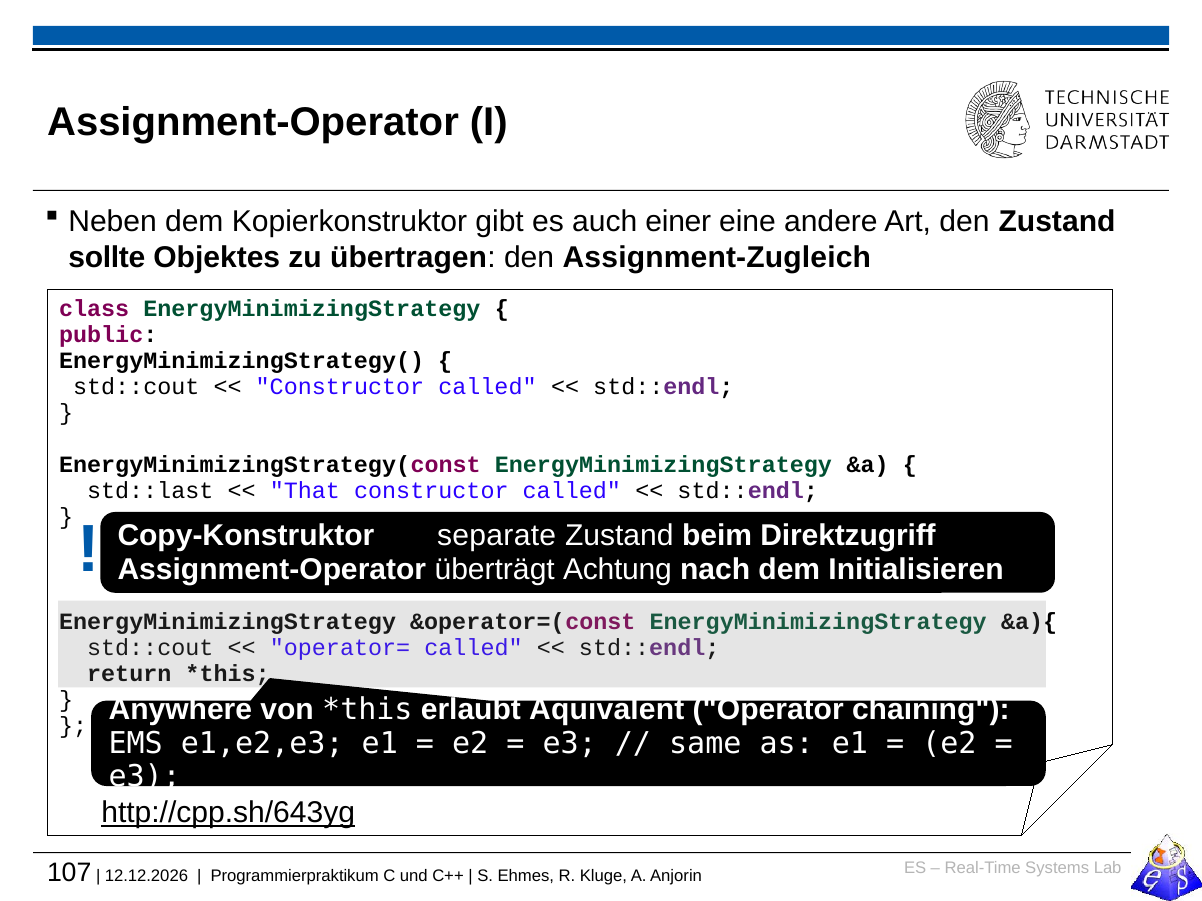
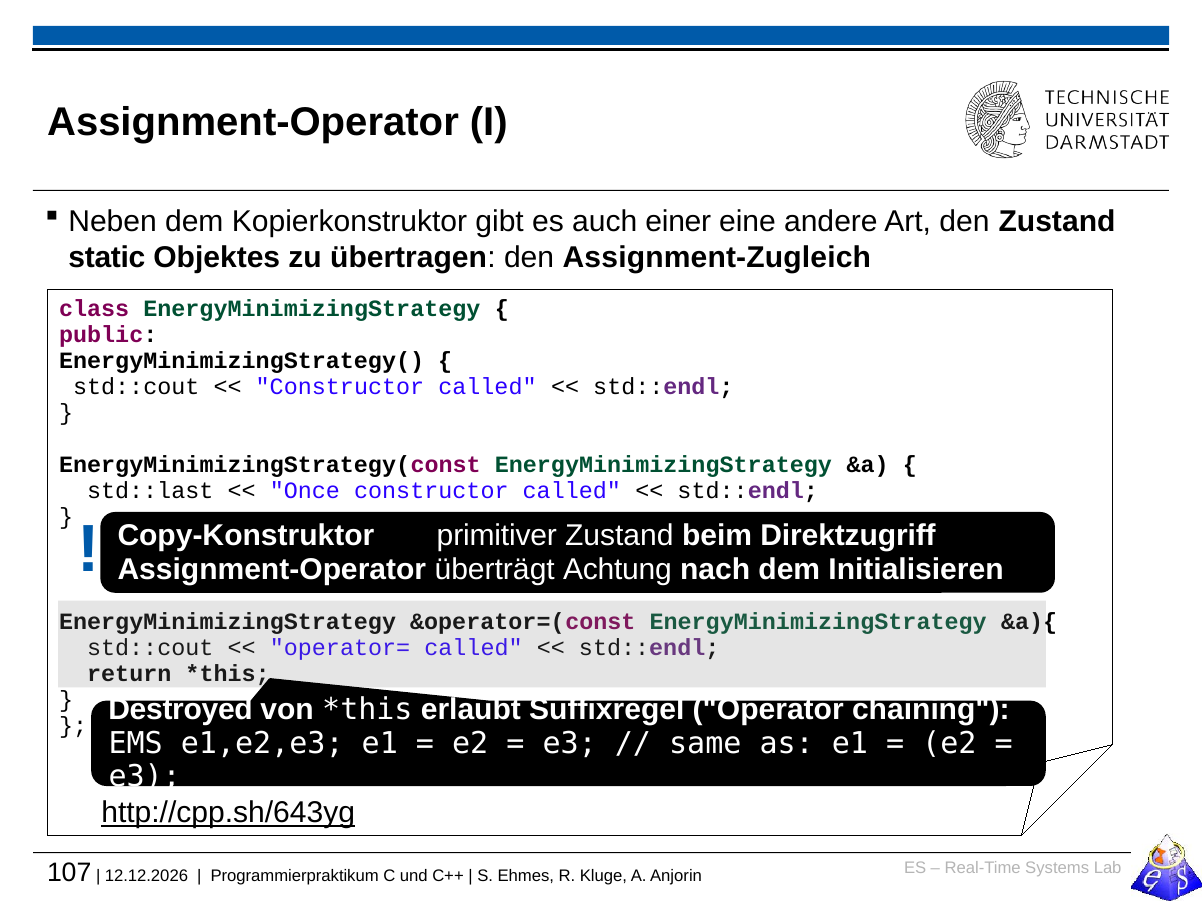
sollte: sollte -> static (107, 257)
That: That -> Once (305, 491)
separate: separate -> primitiver (497, 536)
Anywhere: Anywhere -> Destroyed (181, 710)
Äquivalent: Äquivalent -> Suffixregel (607, 710)
